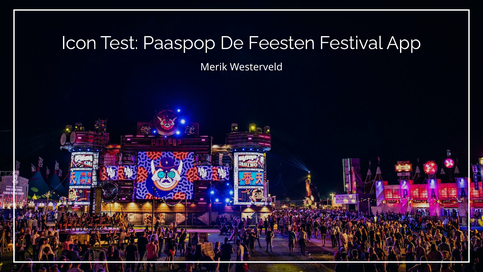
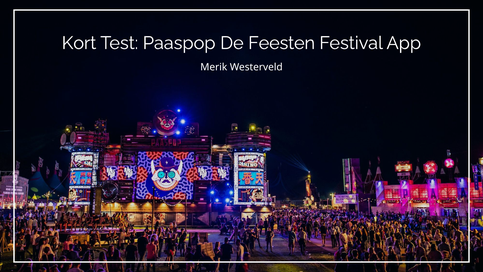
Icon: Icon -> Kort (79, 43)
